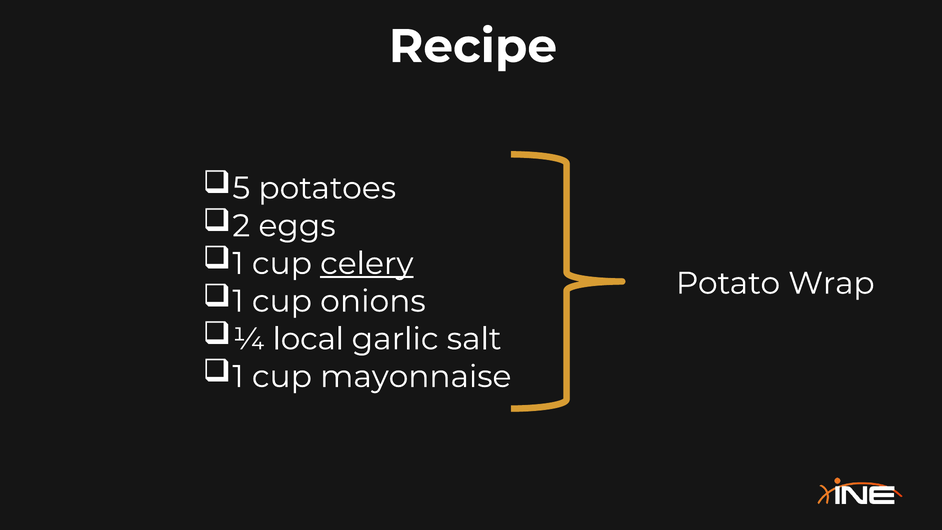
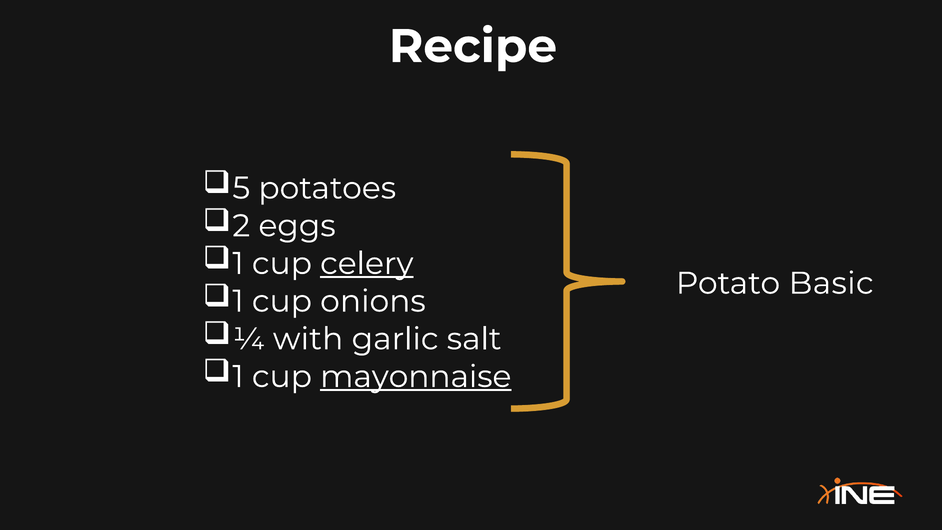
Wrap: Wrap -> Basic (831, 283)
local: local -> with (308, 339)
mayonnaise underline: none -> present (416, 377)
